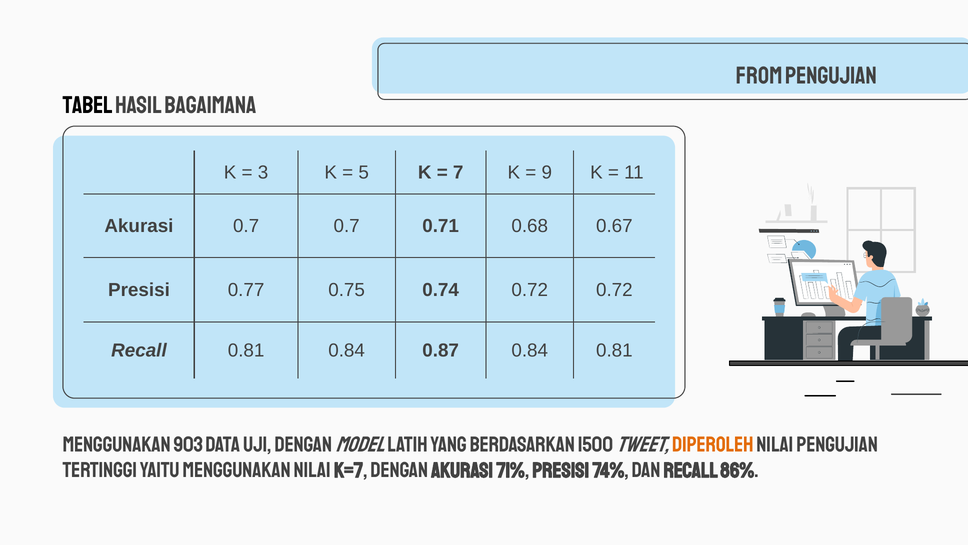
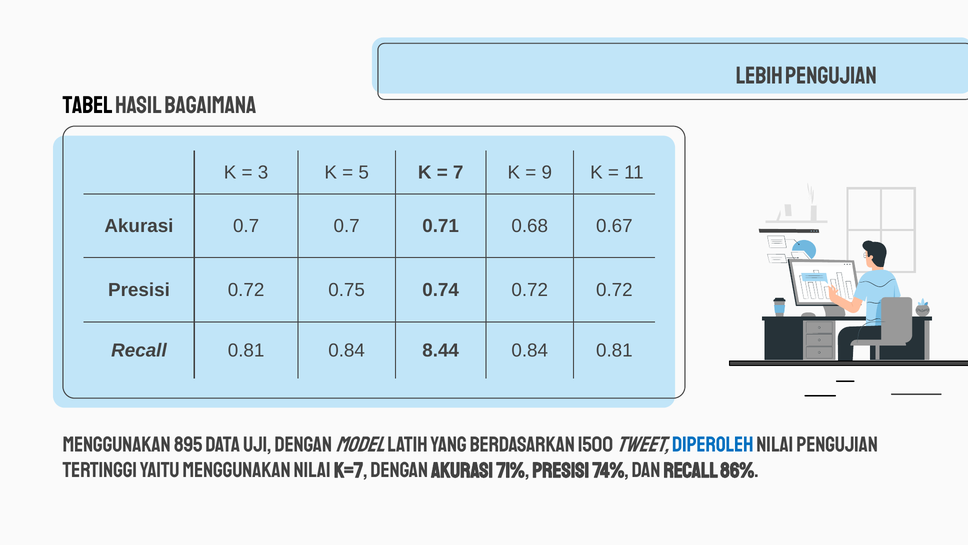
From: From -> Lebih (759, 76)
Presisi 0.77: 0.77 -> 0.72 (246, 290)
0.87: 0.87 -> 8.44 (441, 350)
903: 903 -> 895 (188, 444)
diperoleh colour: orange -> blue (713, 444)
